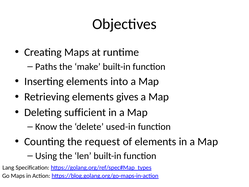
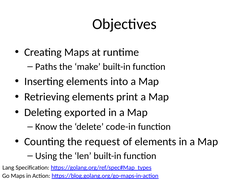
gives: gives -> print (127, 97)
sufficient: sufficient -> exported (85, 112)
used-in: used-in -> code-in (121, 127)
